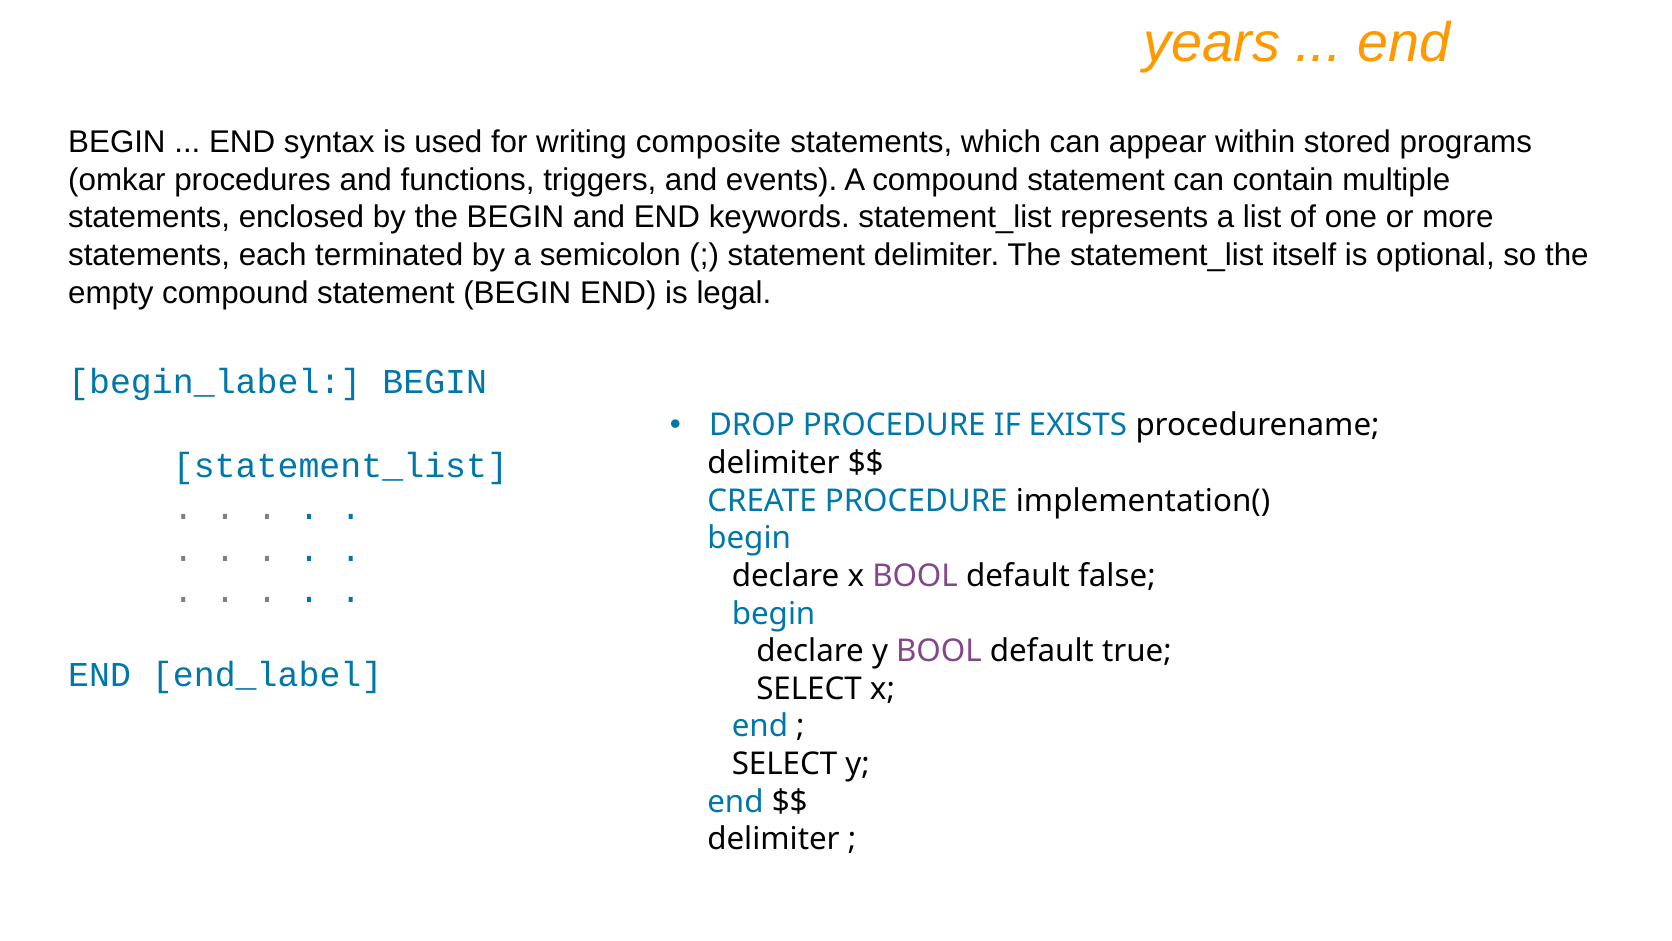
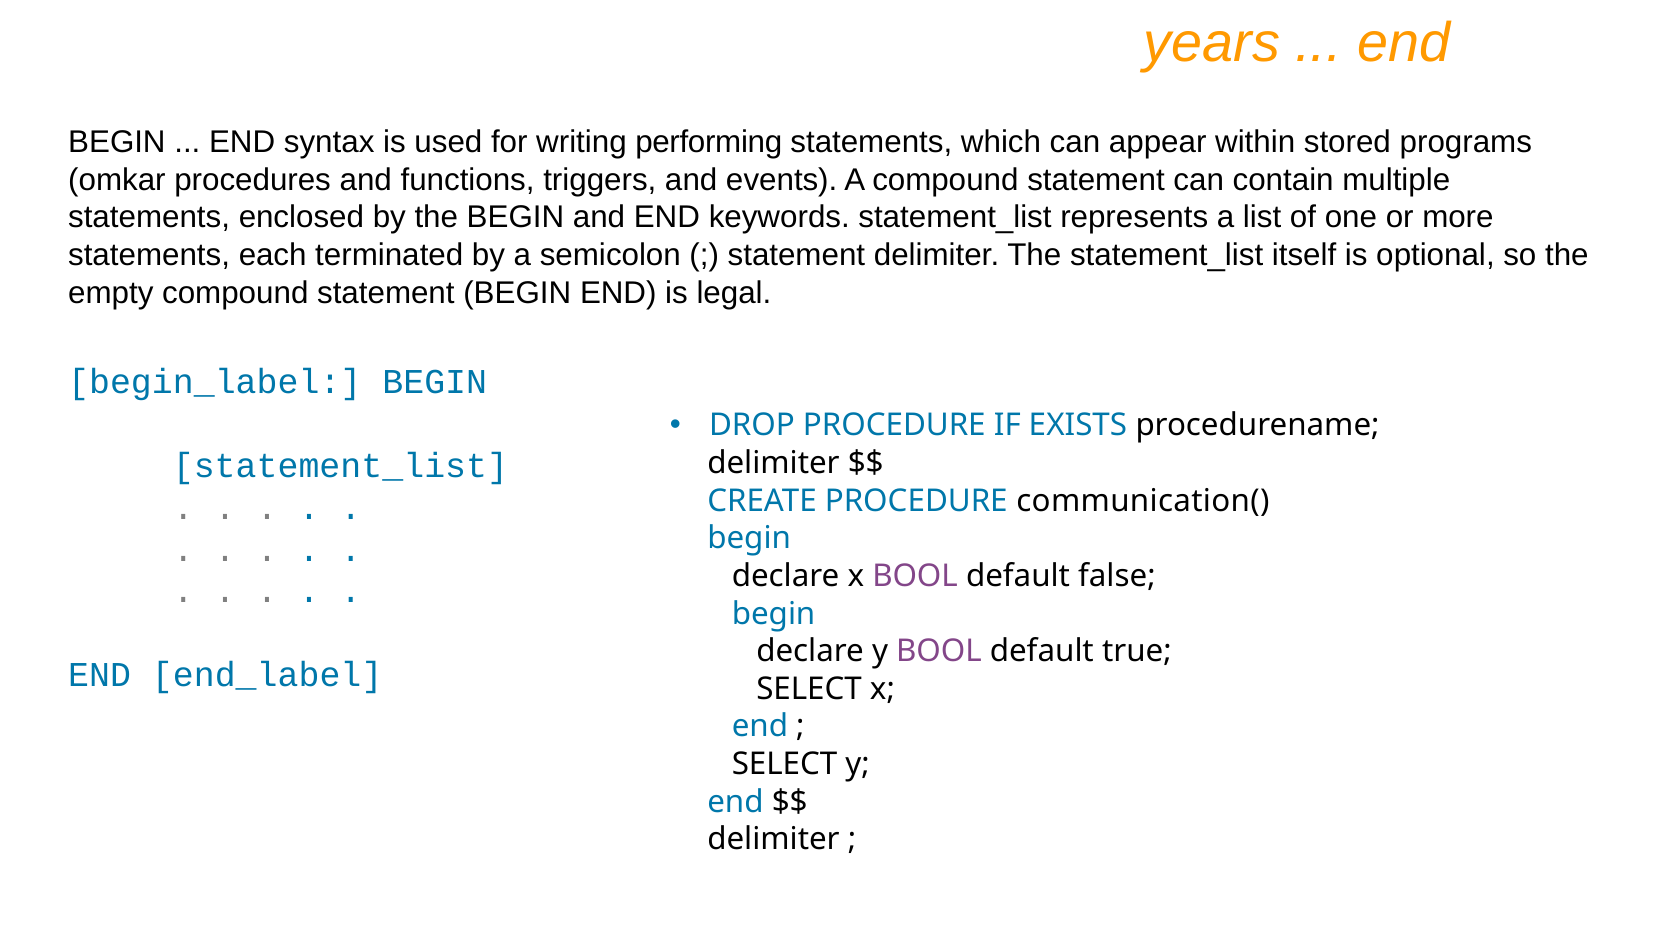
composite: composite -> performing (709, 142)
implementation(: implementation( -> communication( (1143, 501)
